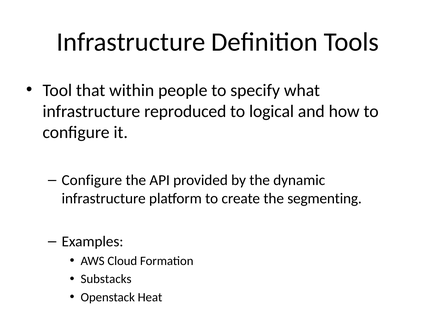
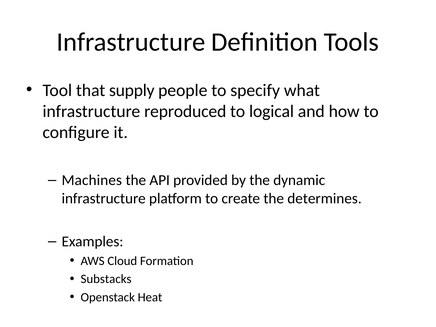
within: within -> supply (132, 90)
Configure: Configure -> Machines (92, 180)
segmenting: segmenting -> determines (325, 198)
